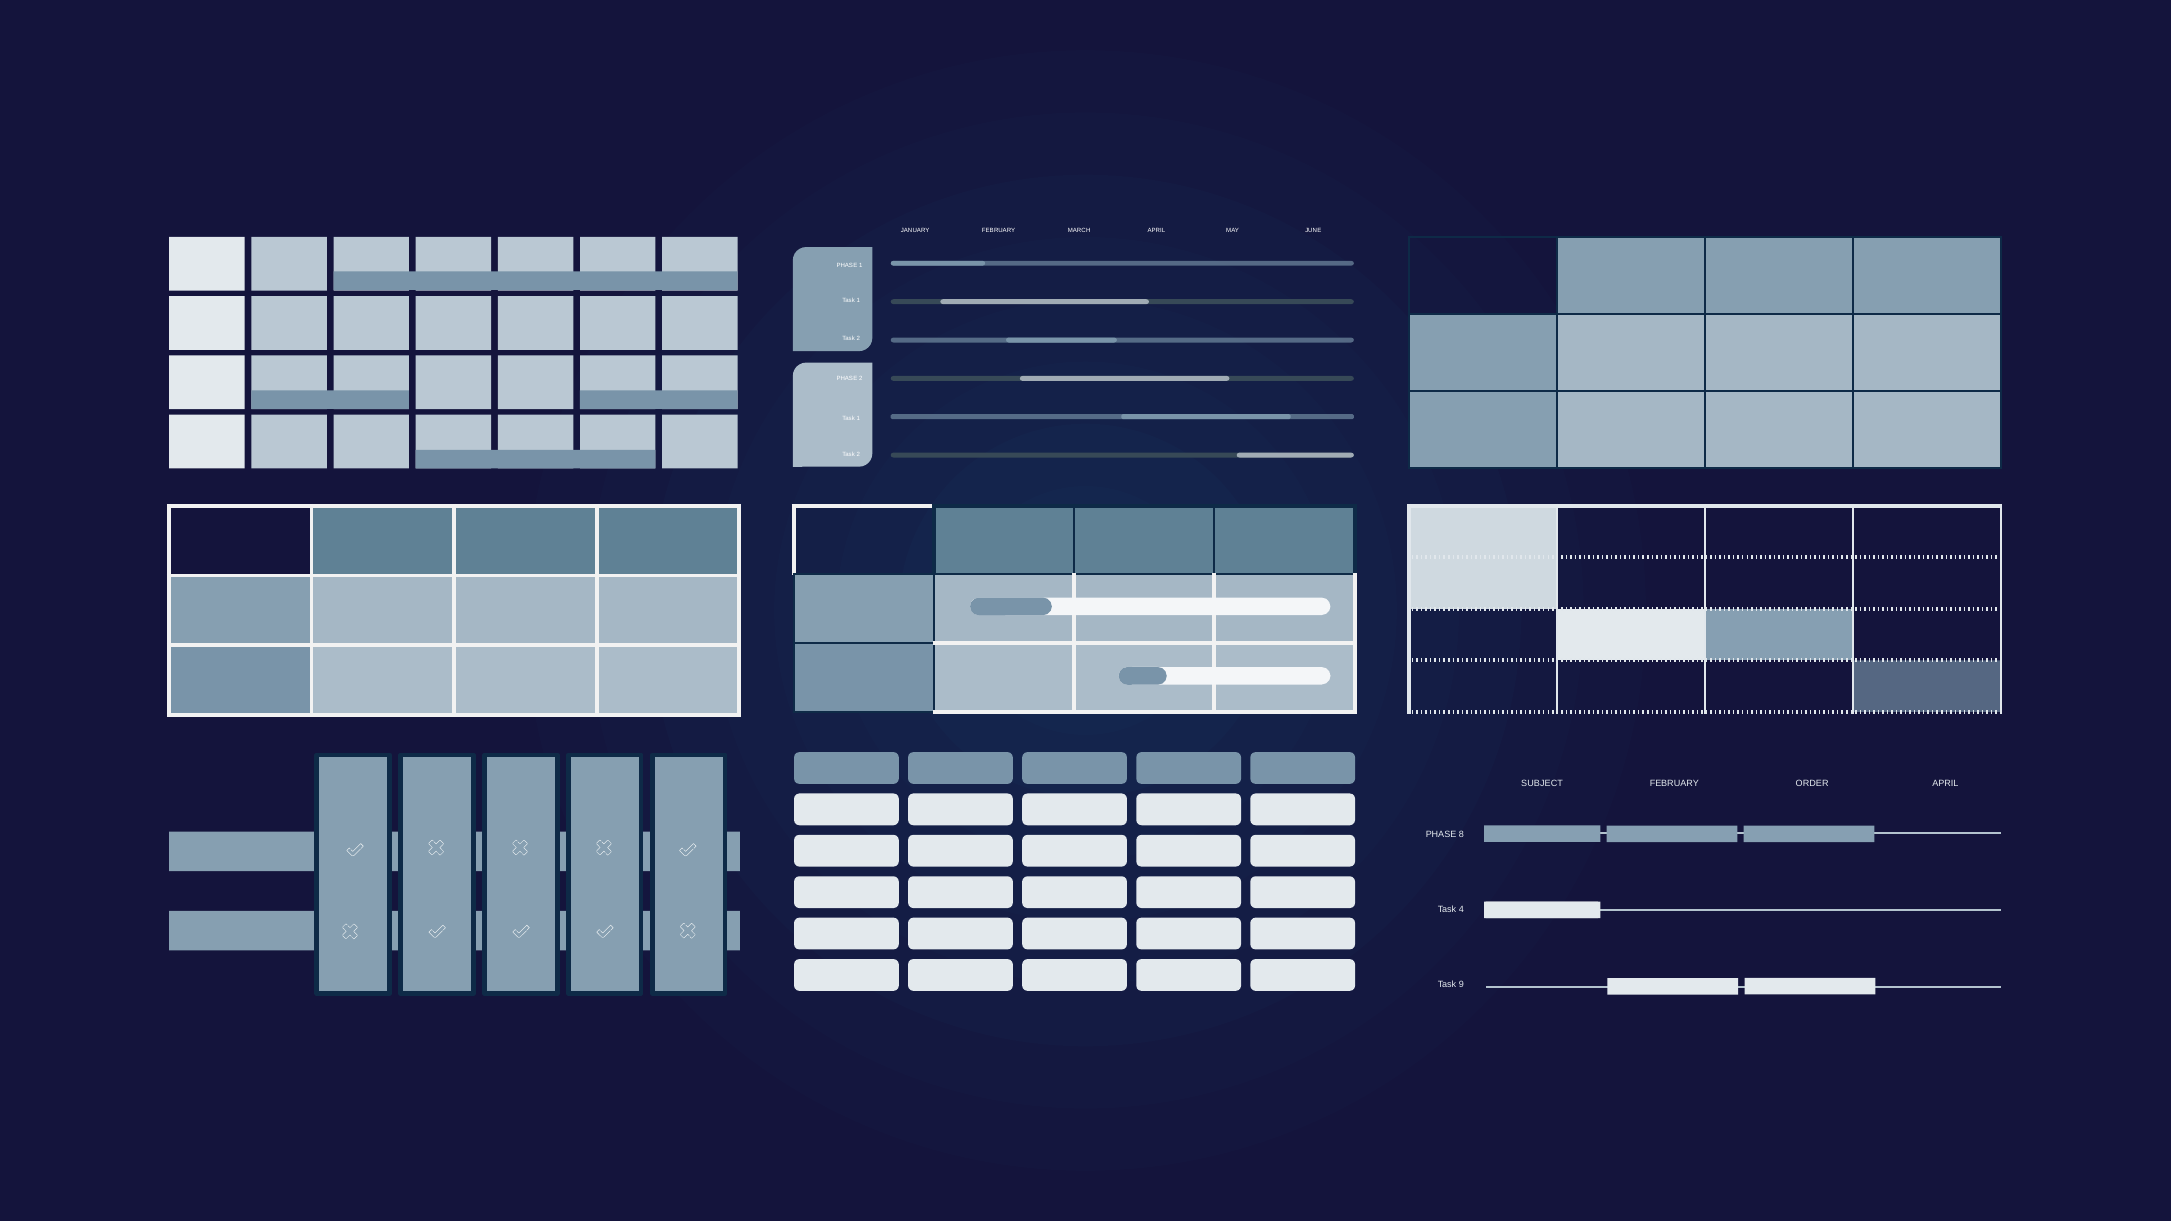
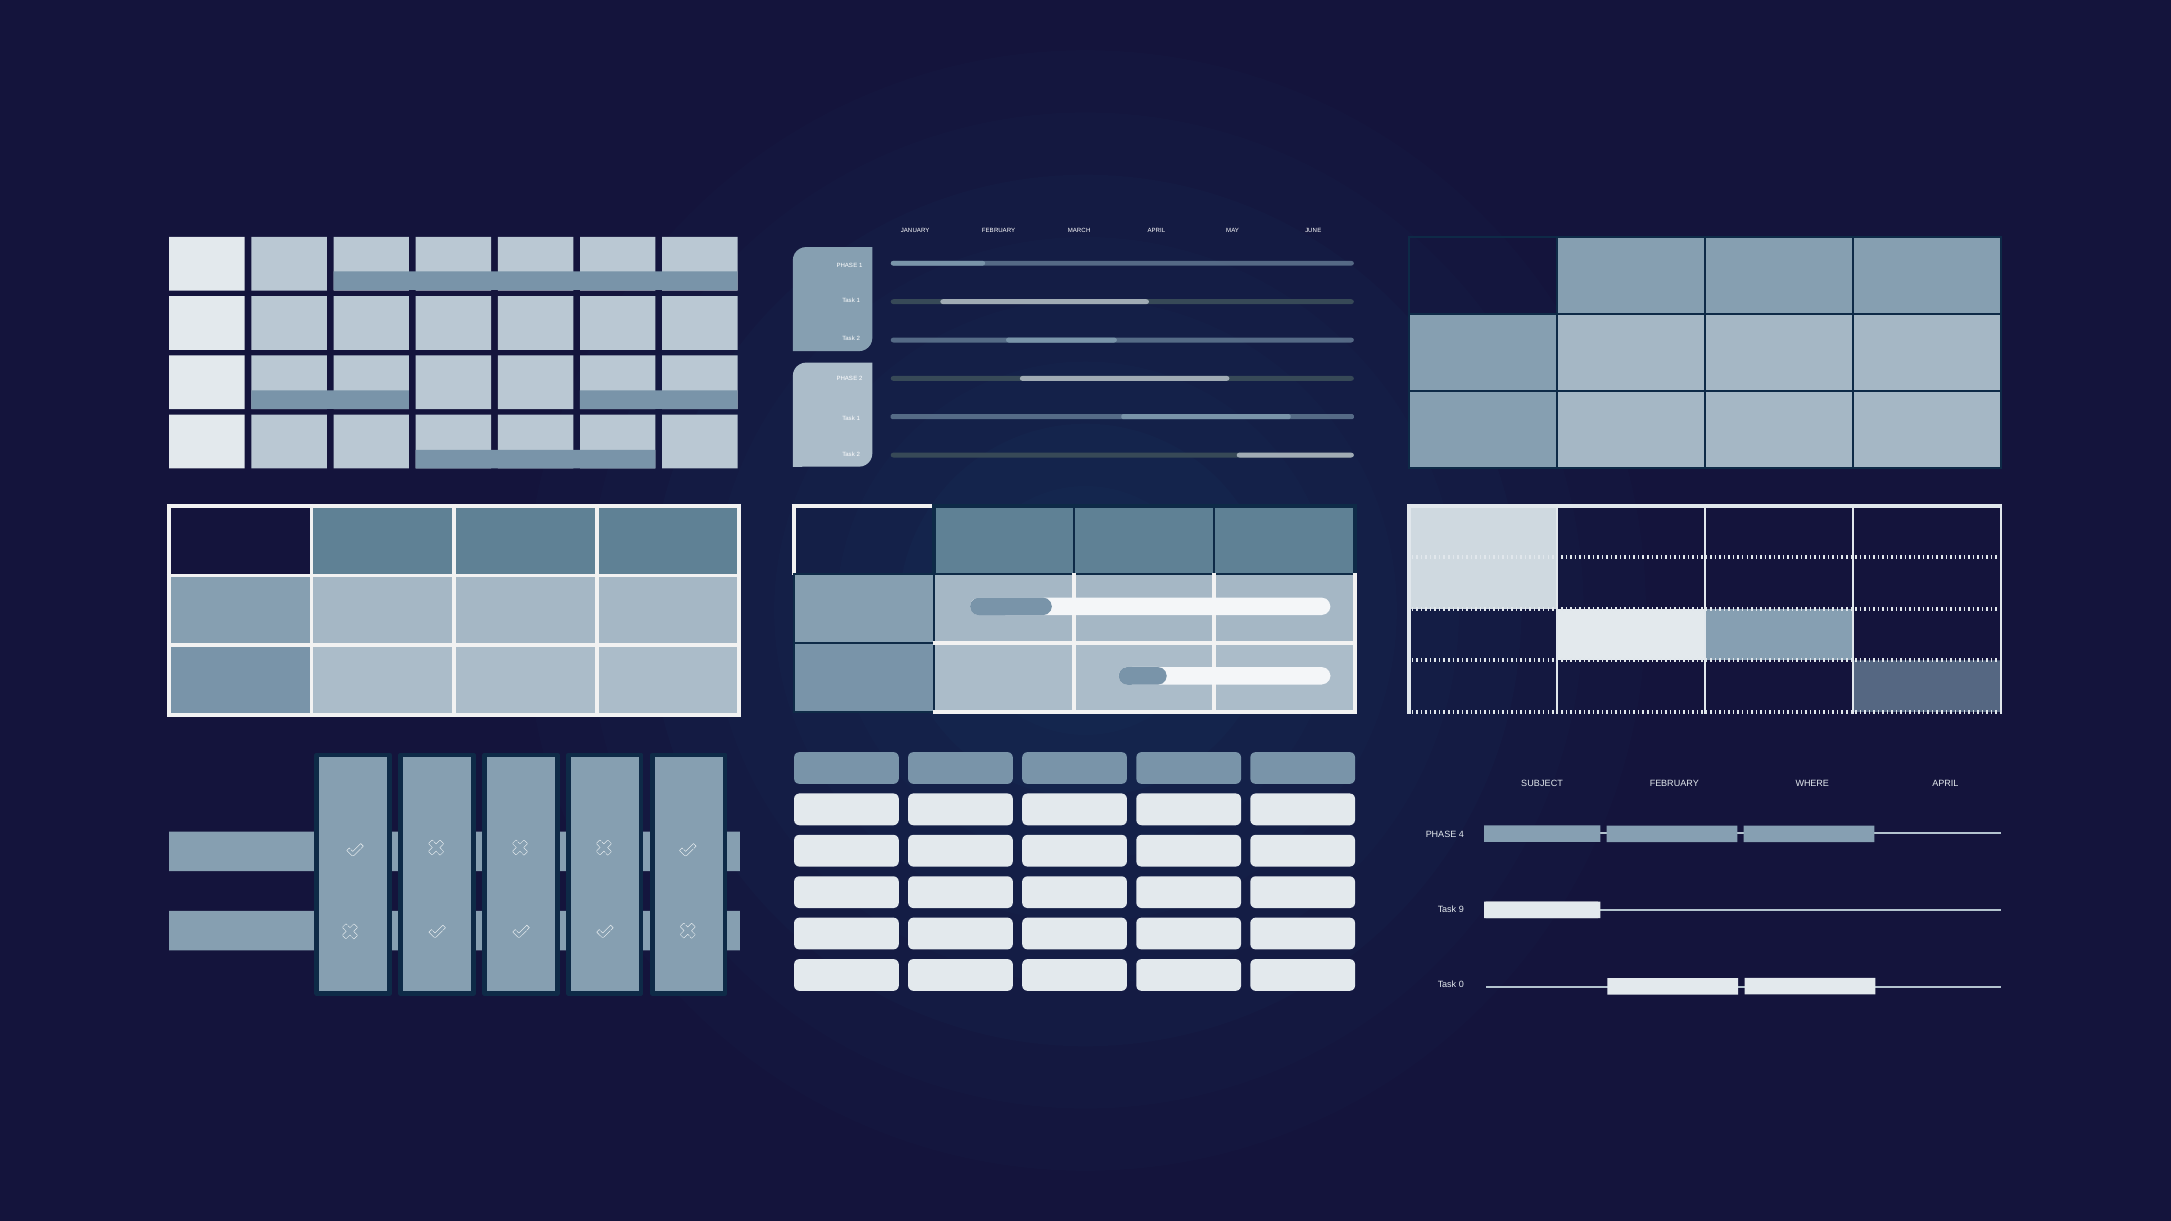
ORDER: ORDER -> WHERE (1812, 784)
8: 8 -> 4 (1461, 834)
4: 4 -> 9 (1461, 909)
9: 9 -> 0 (1461, 984)
